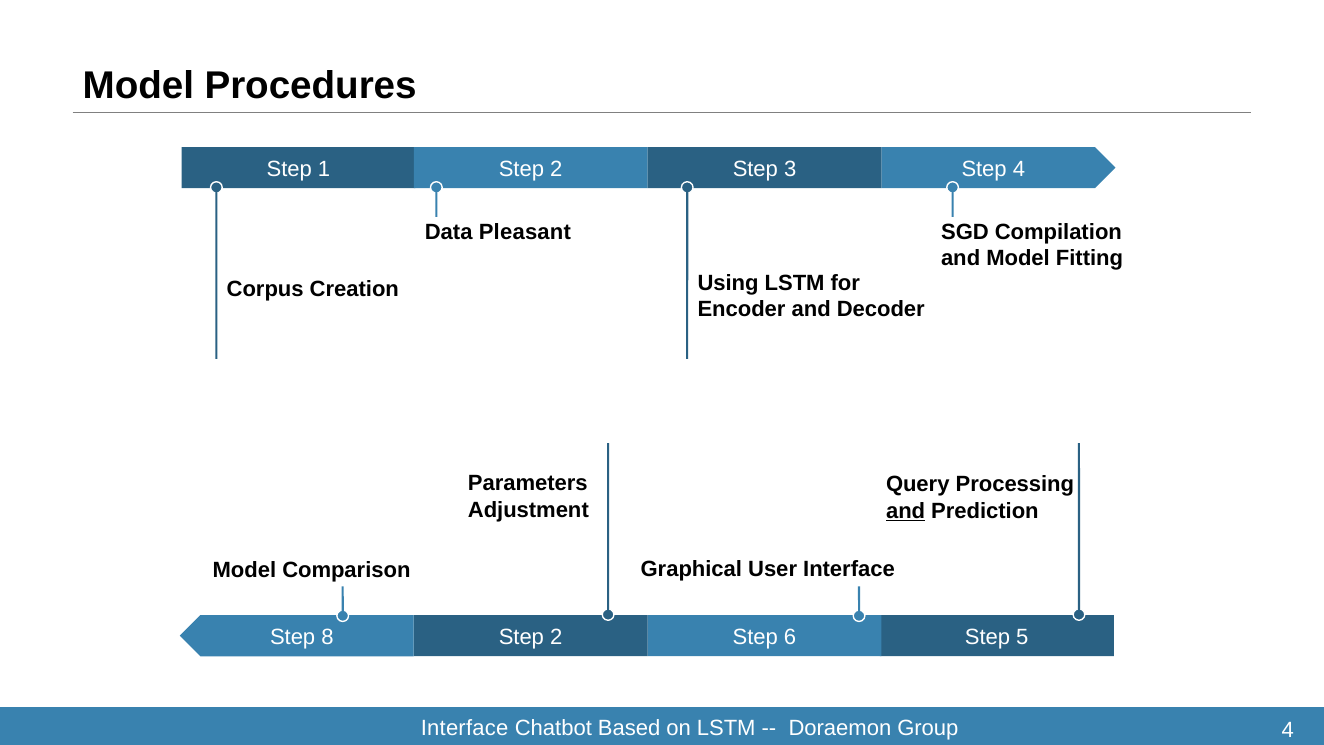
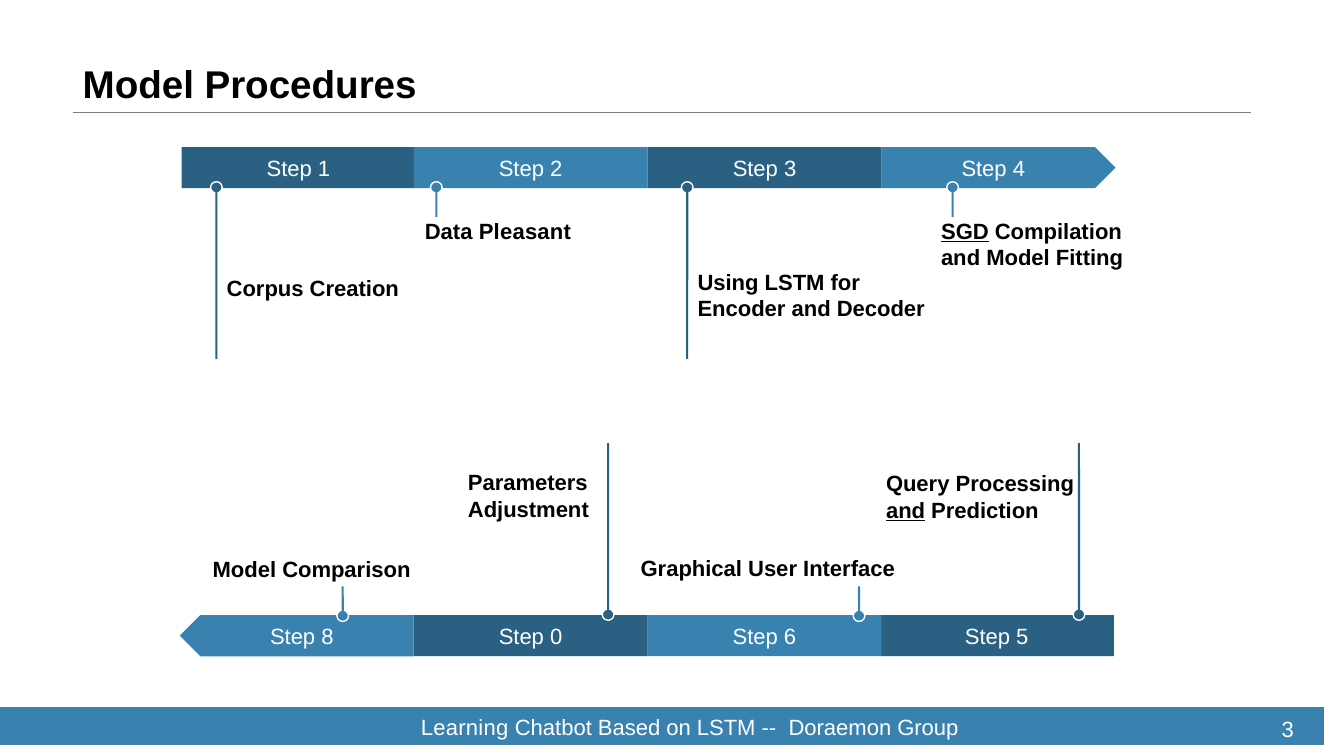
SGD underline: none -> present (965, 232)
2: 2 -> 0 (556, 637)
Interface: Interface -> Learning (465, 728)
Group 4: 4 -> 3 (1288, 730)
